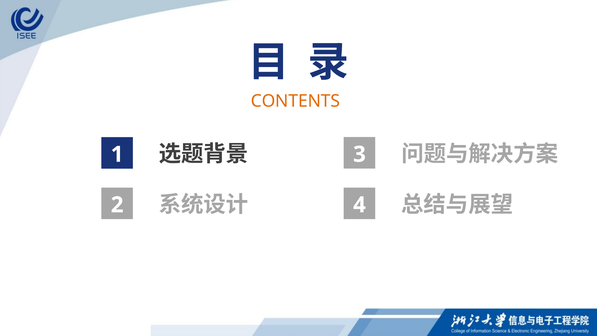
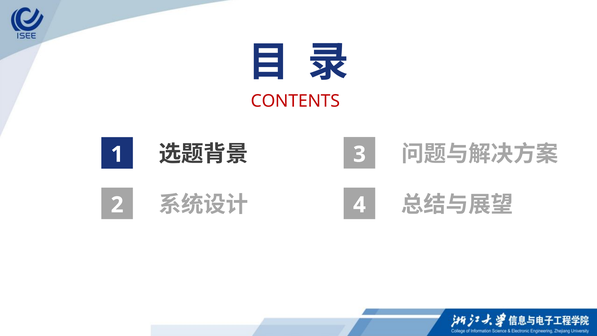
CONTENTS colour: orange -> red (295, 101)
